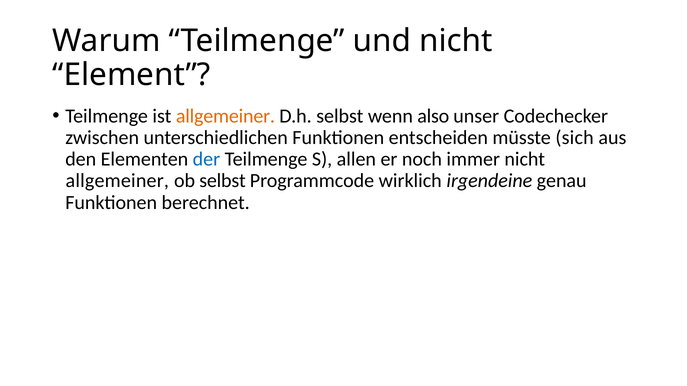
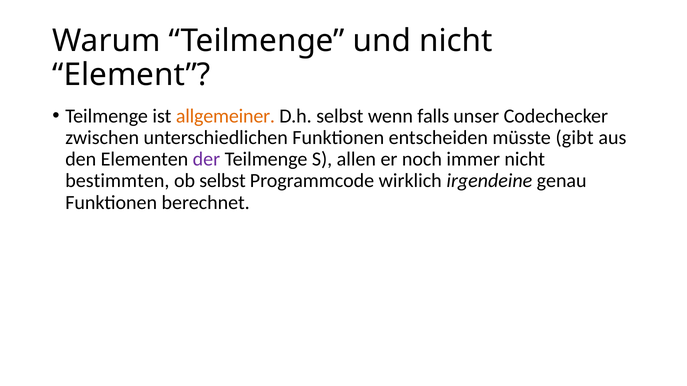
also: also -> falls (433, 116)
sich: sich -> gibt (575, 138)
der colour: blue -> purple (206, 159)
allgemeiner: allgemeiner -> bestimmten (117, 181)
